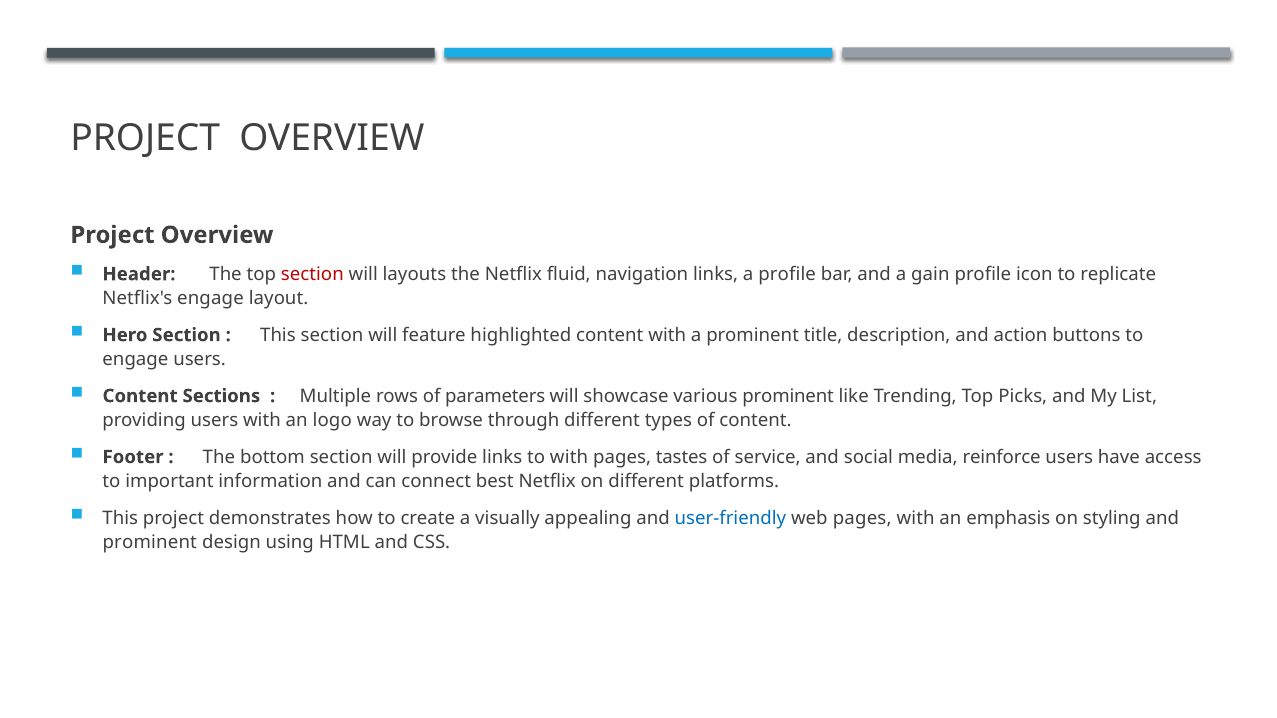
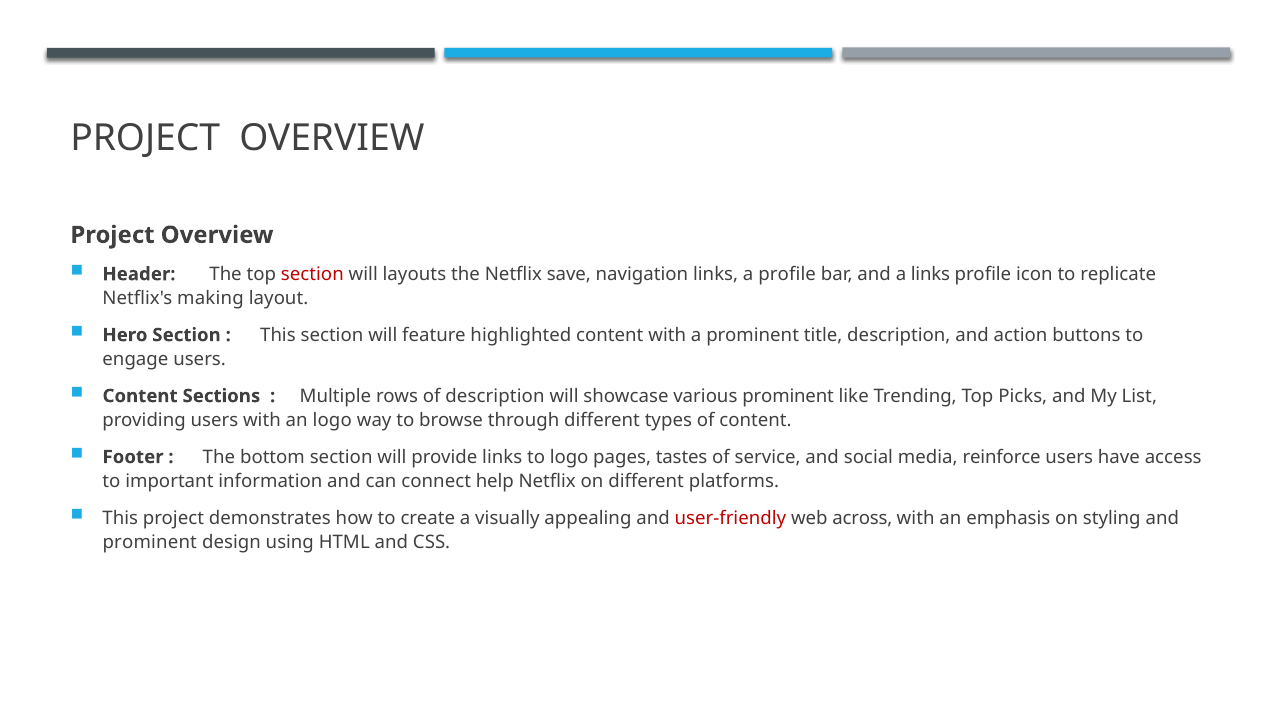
fluid: fluid -> save (569, 274)
a gain: gain -> links (931, 274)
Netflix's engage: engage -> making (210, 299)
of parameters: parameters -> description (495, 396)
to with: with -> logo (569, 457)
best: best -> help (495, 482)
user-friendly colour: blue -> red (730, 518)
web pages: pages -> across (862, 518)
